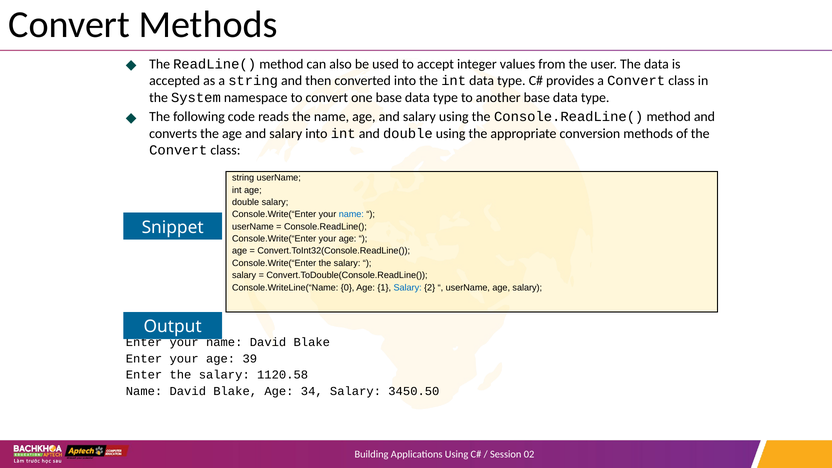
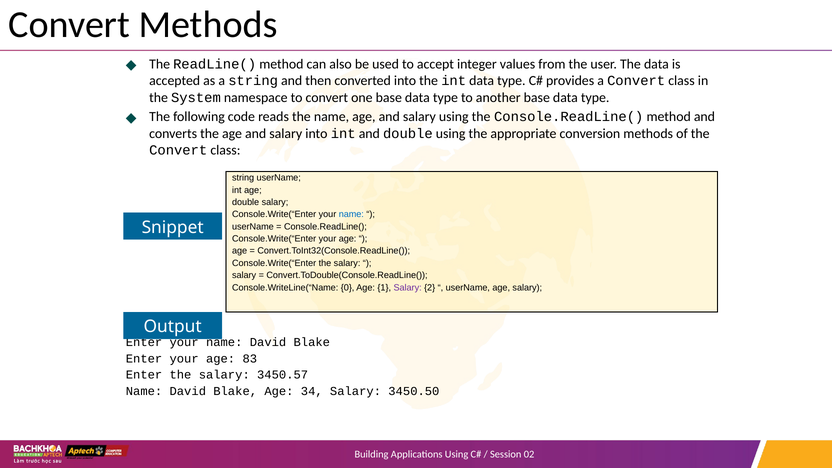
Salary colour: blue -> purple (408, 288)
39: 39 -> 83 (250, 359)
1120.58: 1120.58 -> 3450.57 (283, 375)
